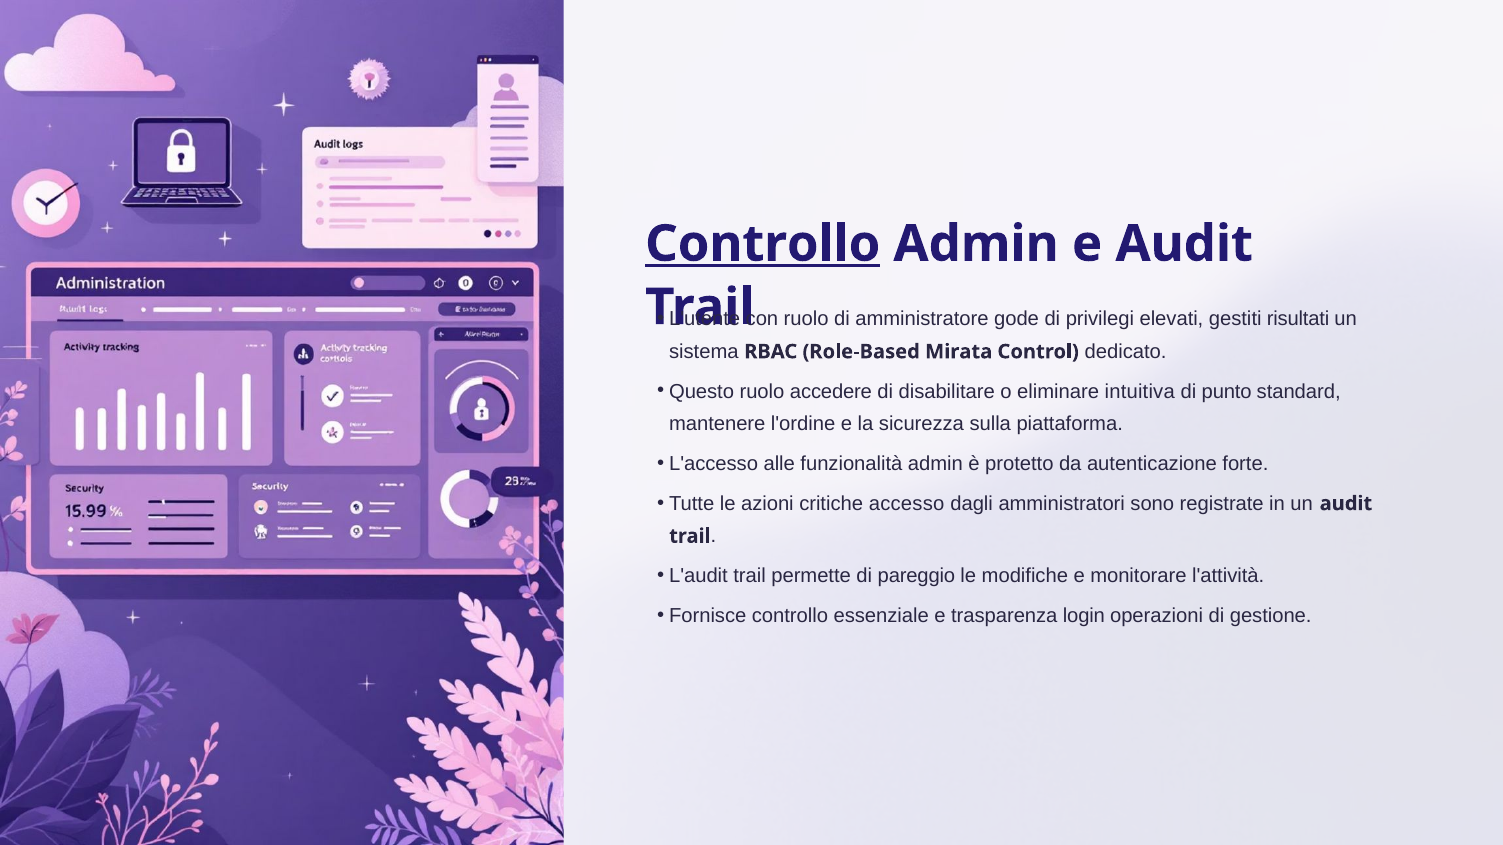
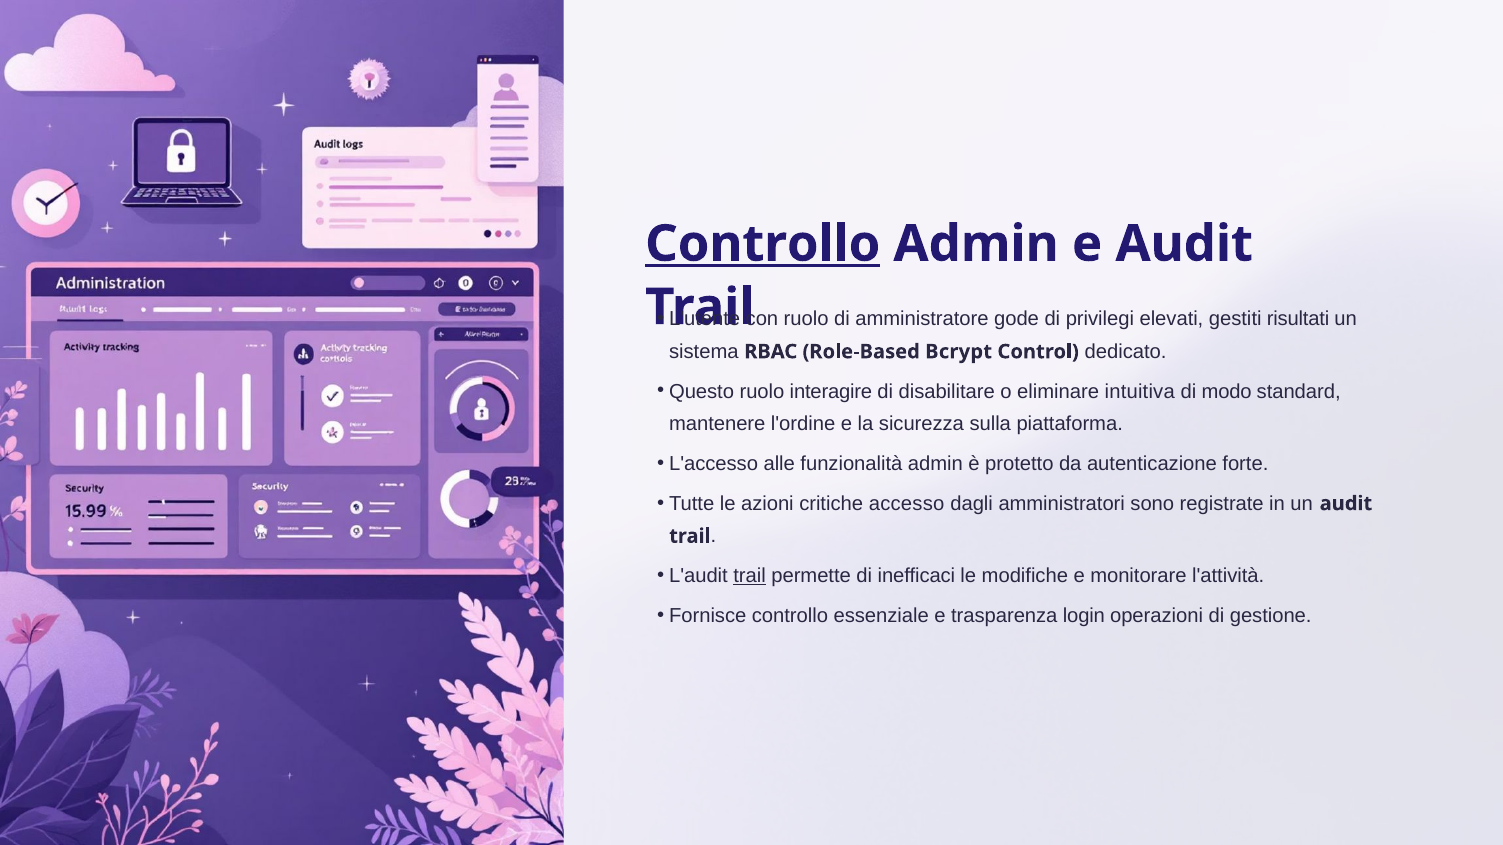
Mirata: Mirata -> Bcrypt (959, 352)
accedere: accedere -> interagire (831, 392)
punto: punto -> modo (1227, 392)
trail underline: none -> present (750, 576)
pareggio: pareggio -> inefficaci (916, 576)
